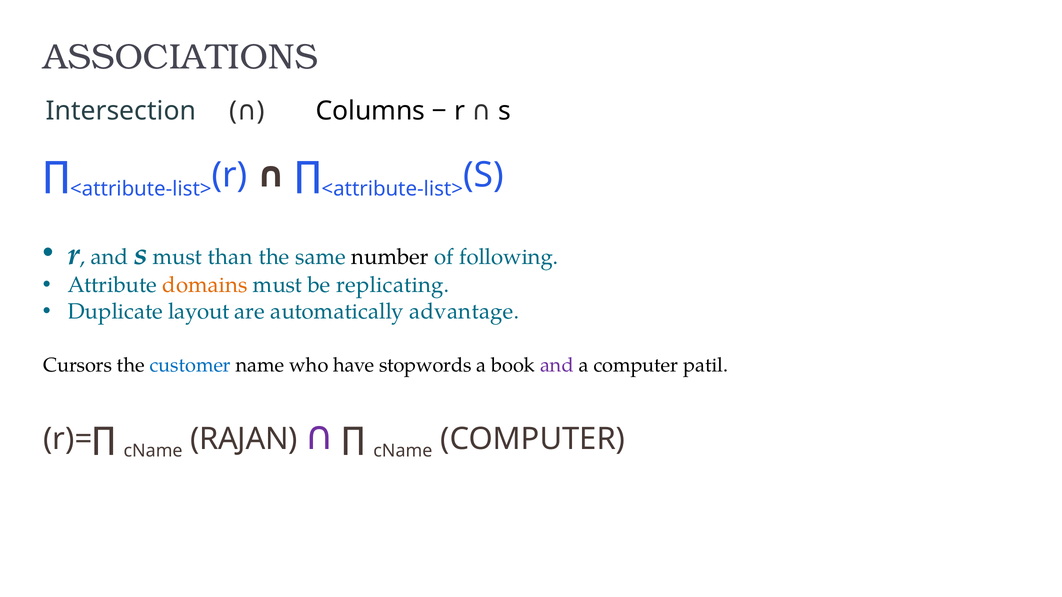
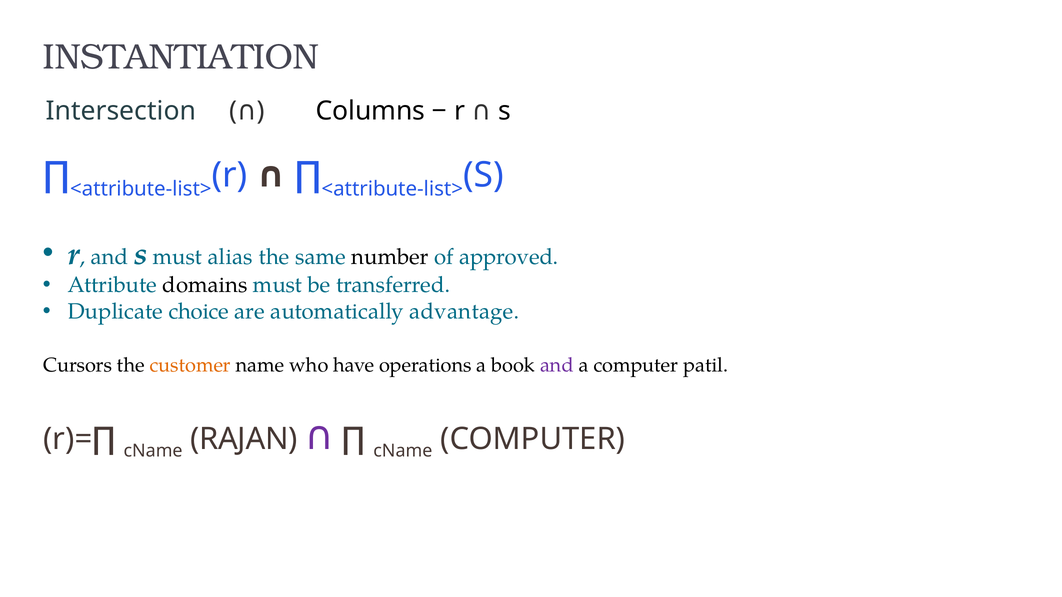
ASSOCIATIONS: ASSOCIATIONS -> INSTANTIATION (181, 57)
than: than -> alias (230, 257)
following: following -> approved (509, 257)
domains colour: orange -> black (205, 285)
replicating: replicating -> transferred (393, 285)
layout: layout -> choice (199, 312)
customer colour: blue -> orange (190, 365)
stopwords: stopwords -> operations (425, 365)
